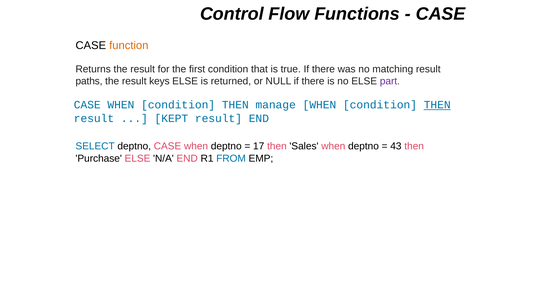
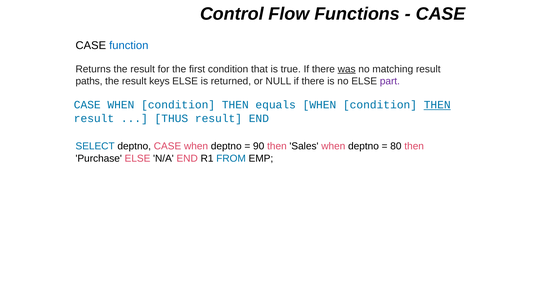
function colour: orange -> blue (129, 46)
was underline: none -> present (347, 69)
manage: manage -> equals (276, 105)
KEPT: KEPT -> THUS (171, 118)
17: 17 -> 90 (259, 146)
43: 43 -> 80 (396, 146)
